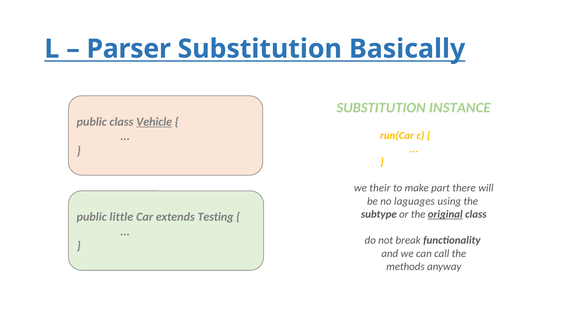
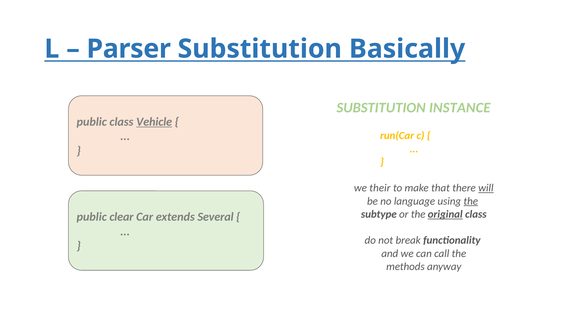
part: part -> that (441, 188)
will underline: none -> present (486, 188)
laguages: laguages -> language (415, 201)
the underline: none -> present (471, 201)
little: little -> clear (122, 217)
Testing: Testing -> Several (216, 217)
